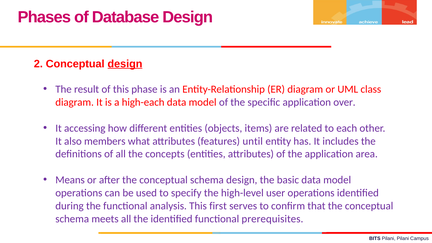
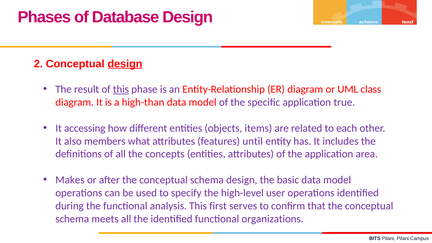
this underline: none -> present (121, 89)
high-each: high-each -> high-than (143, 102)
over: over -> true (344, 102)
Means: Means -> Makes (70, 180)
prerequisites: prerequisites -> organizations (273, 219)
